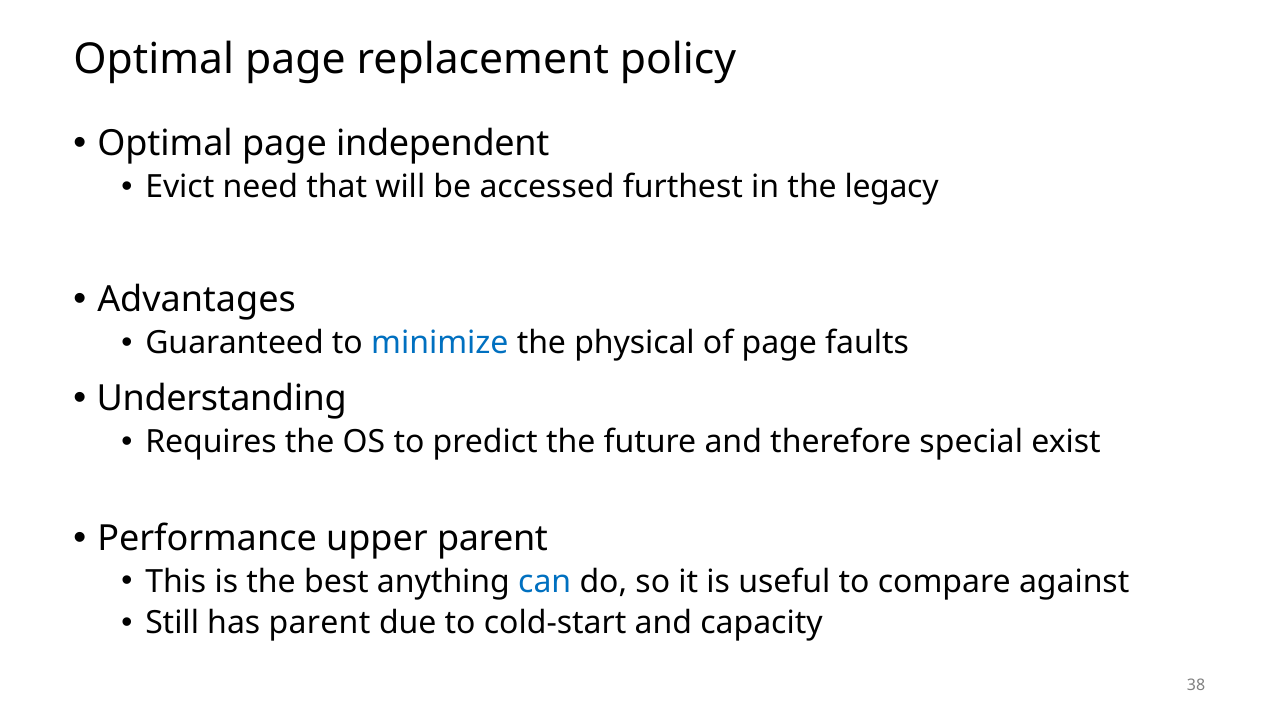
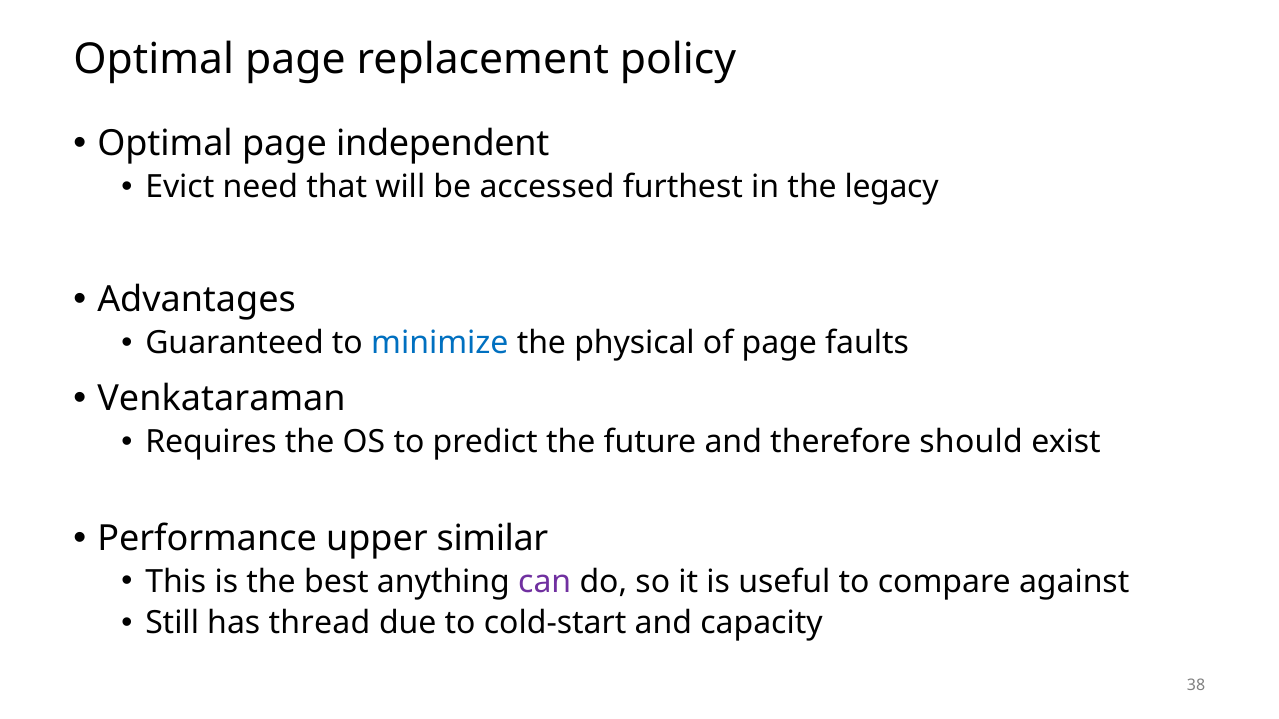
Understanding: Understanding -> Venkataraman (222, 399)
special: special -> should (971, 442)
upper parent: parent -> similar (492, 539)
can colour: blue -> purple (545, 582)
has parent: parent -> thread (319, 623)
